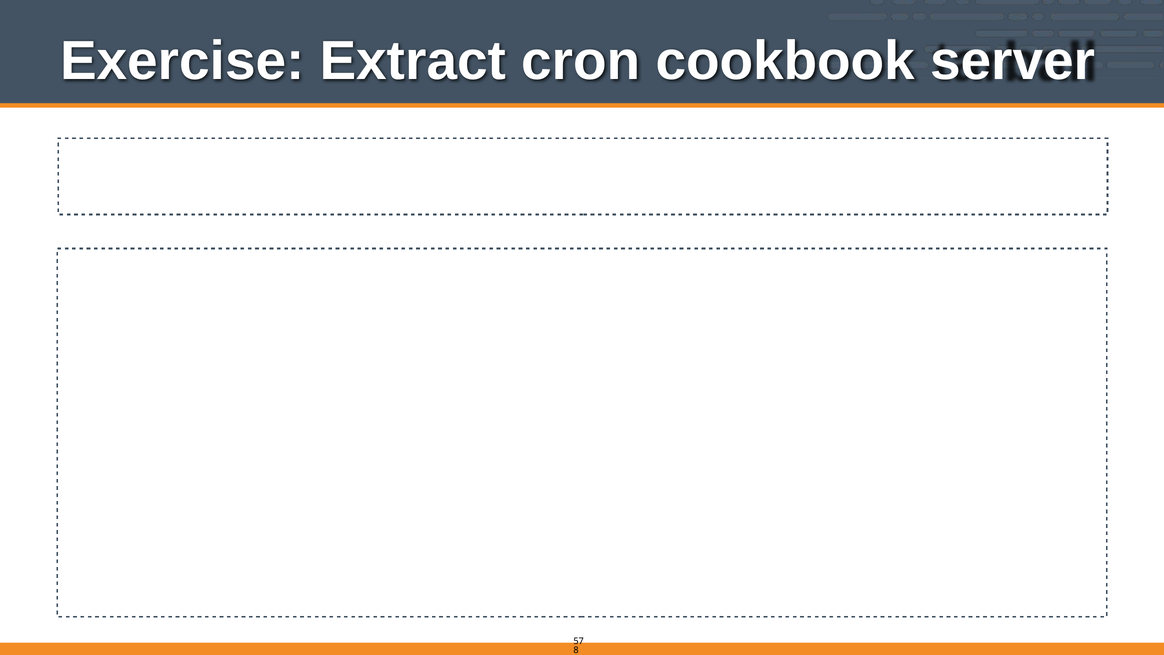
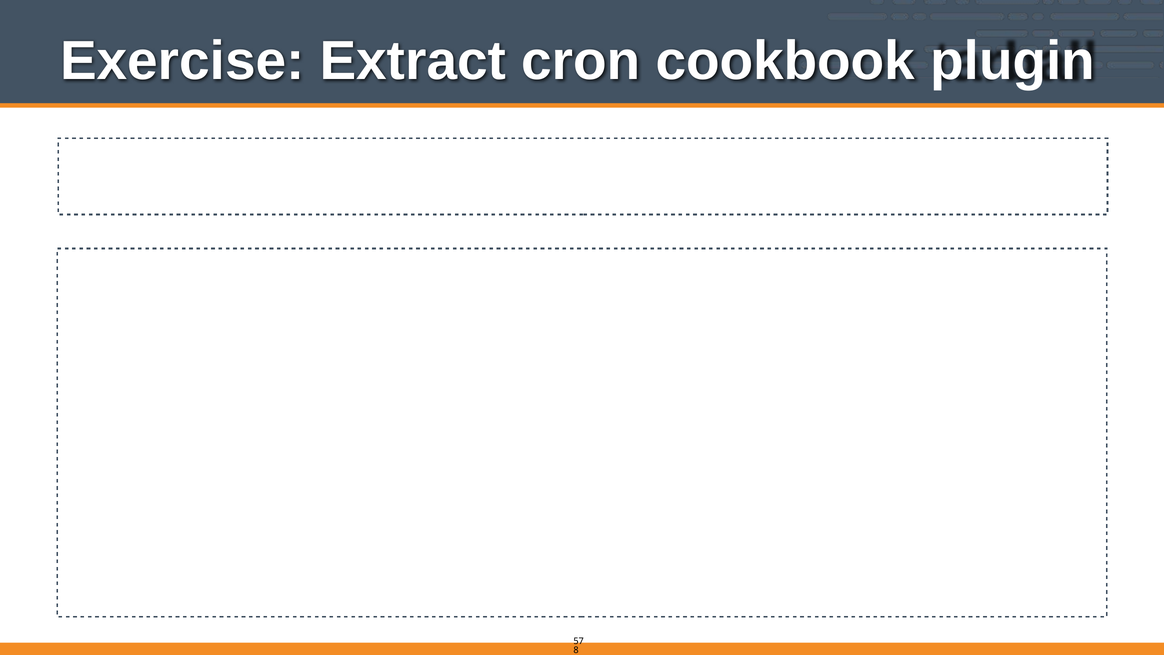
server: server -> plugin (1013, 61)
